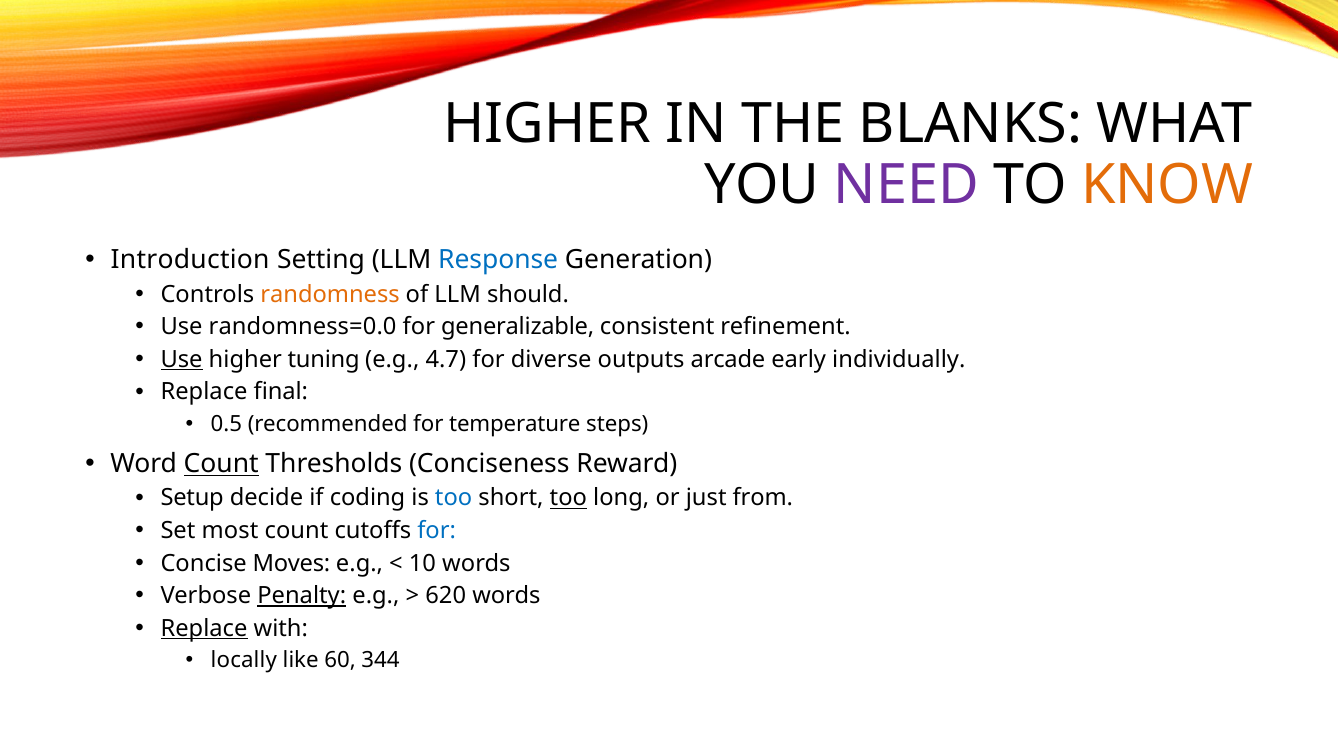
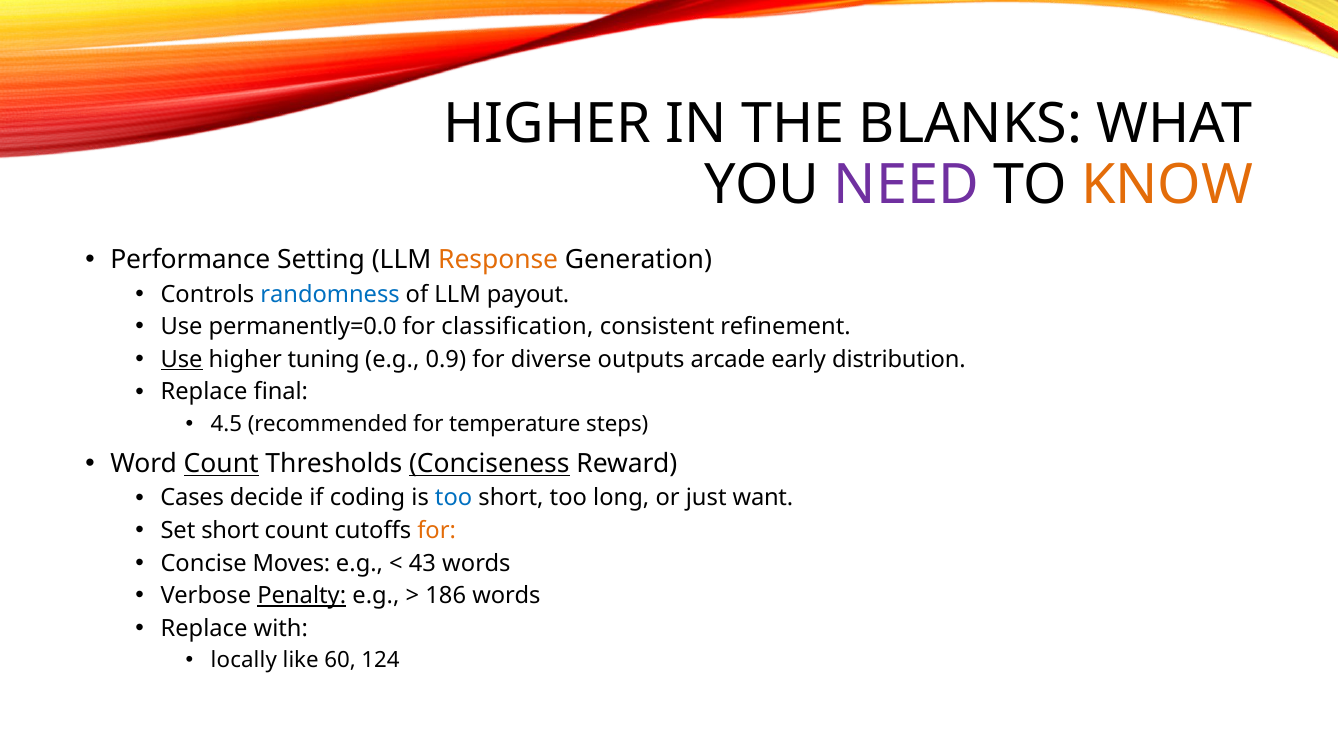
Introduction: Introduction -> Performance (190, 260)
Response colour: blue -> orange (498, 260)
randomness colour: orange -> blue (330, 294)
should: should -> payout (528, 294)
randomness=0.0: randomness=0.0 -> permanently=0.0 (303, 327)
generalizable: generalizable -> classification (517, 327)
4.7: 4.7 -> 0.9 (446, 359)
individually: individually -> distribution (899, 359)
0.5: 0.5 -> 4.5 (226, 424)
Conciseness underline: none -> present (489, 464)
Setup: Setup -> Cases (192, 498)
too underline: present -> none (568, 498)
from: from -> want (763, 498)
Set most: most -> short (230, 530)
for colour: blue -> orange (437, 530)
10: 10 -> 43 (422, 563)
620: 620 -> 186 (446, 595)
Replace underline: present -> none (204, 628)
344: 344 -> 124 (381, 660)
